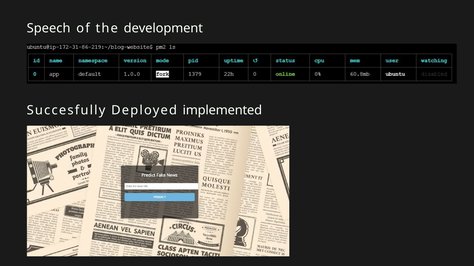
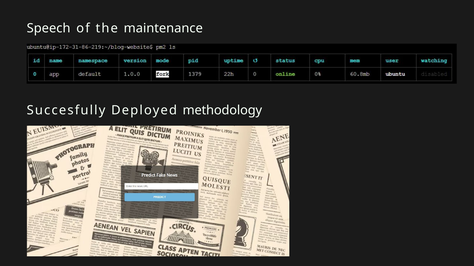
development: development -> maintenance (163, 28)
implemented: implemented -> methodology (222, 110)
